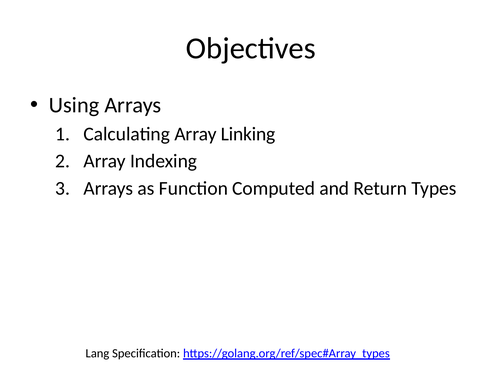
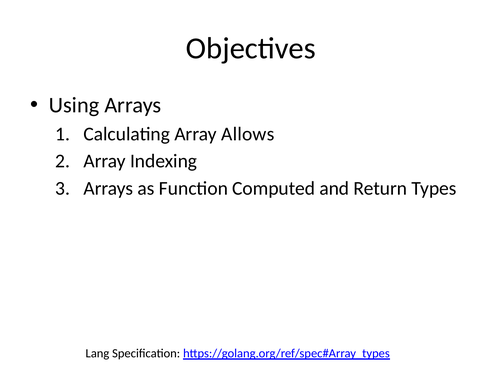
Linking: Linking -> Allows (248, 134)
